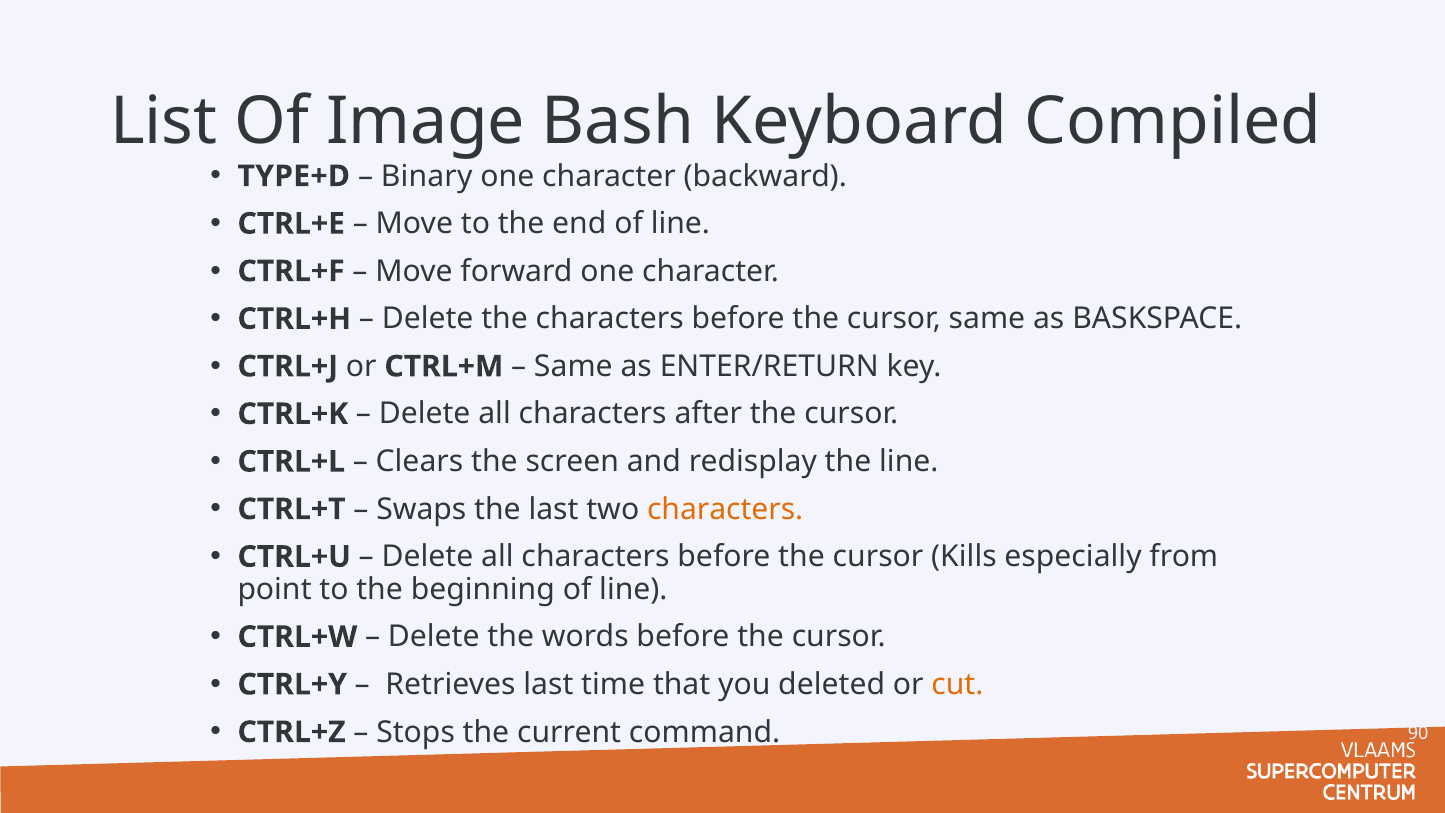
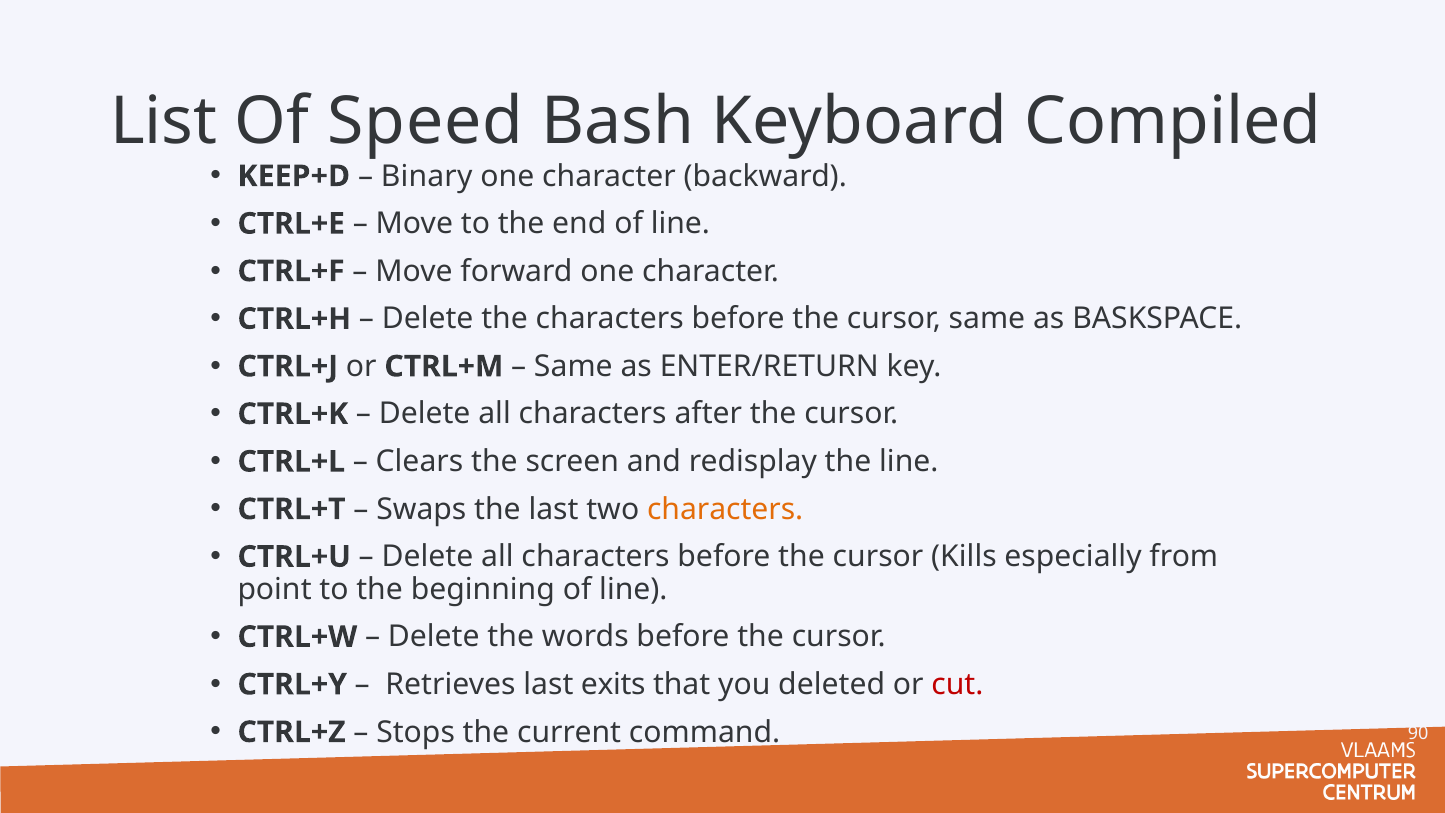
Image: Image -> Speed (425, 121)
TYPE+D: TYPE+D -> KEEP+D (294, 176)
time: time -> exits (613, 684)
cut colour: orange -> red (957, 684)
